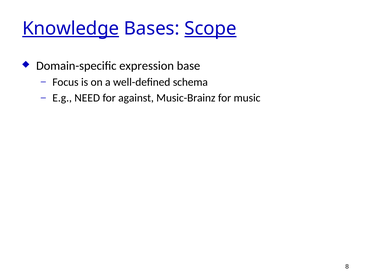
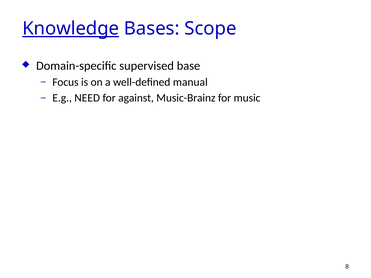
Scope underline: present -> none (210, 29)
expression: expression -> supervised (147, 66)
schema: schema -> manual (190, 82)
